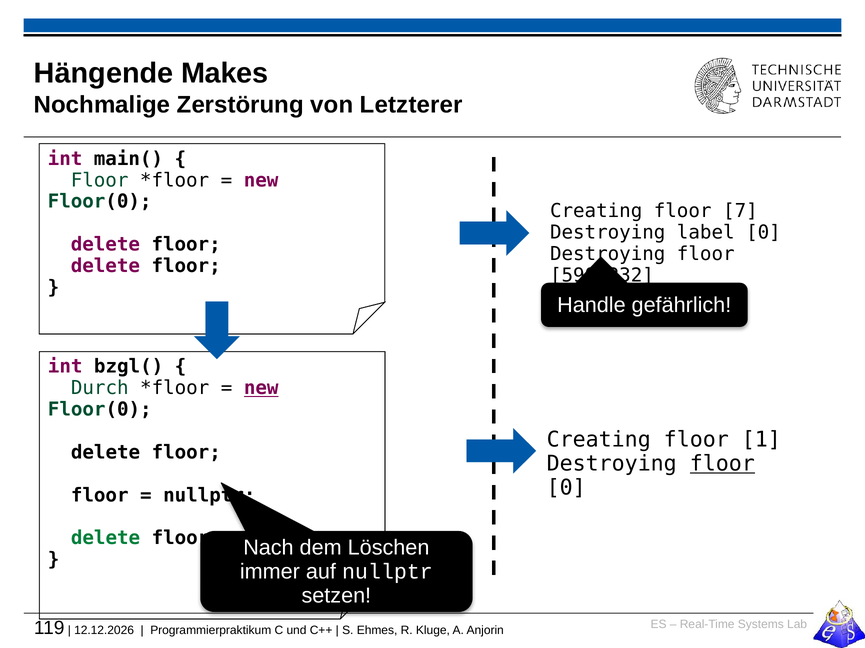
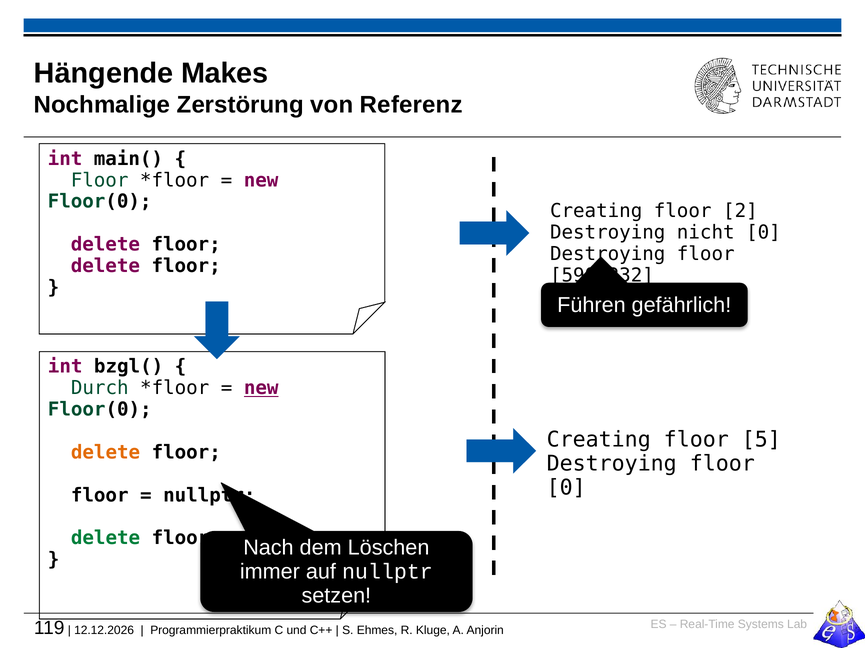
Letzterer: Letzterer -> Referenz (411, 105)
7: 7 -> 2 (740, 211)
label: label -> nicht (706, 233)
Handle: Handle -> Führen (591, 305)
1: 1 -> 5 (761, 440)
delete colour: black -> orange (106, 453)
floor underline: present -> none (722, 464)
